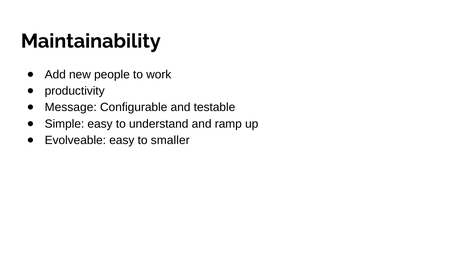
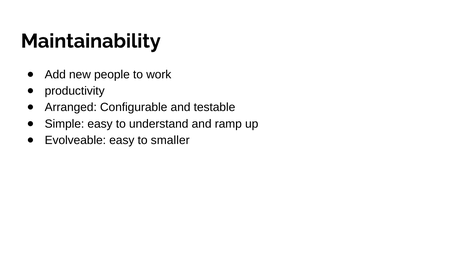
Message: Message -> Arranged (71, 107)
